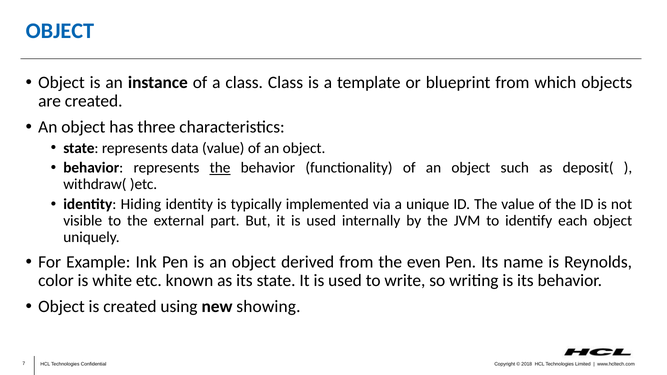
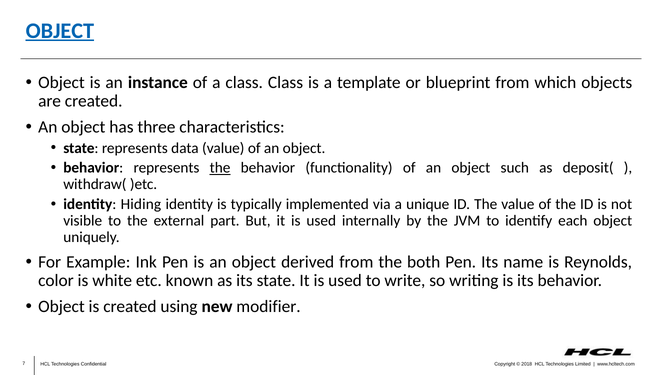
OBJECT underline: none -> present (60, 31)
even: even -> both (424, 262)
showing: showing -> modifier (269, 307)
